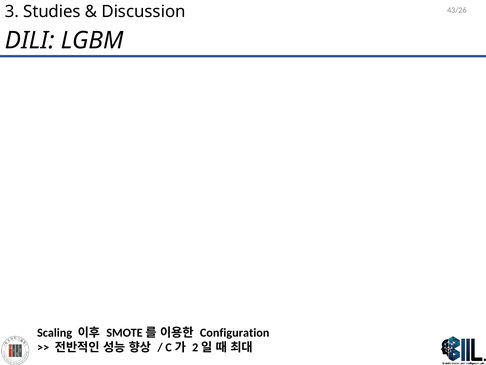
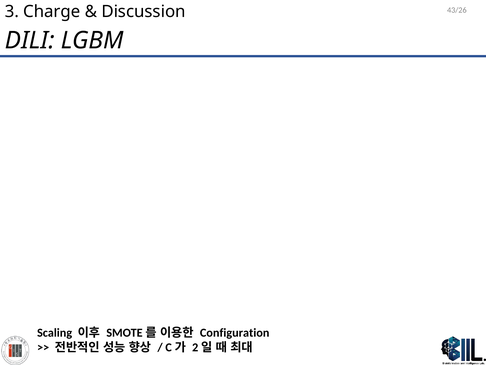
Studies: Studies -> Charge (52, 11)
